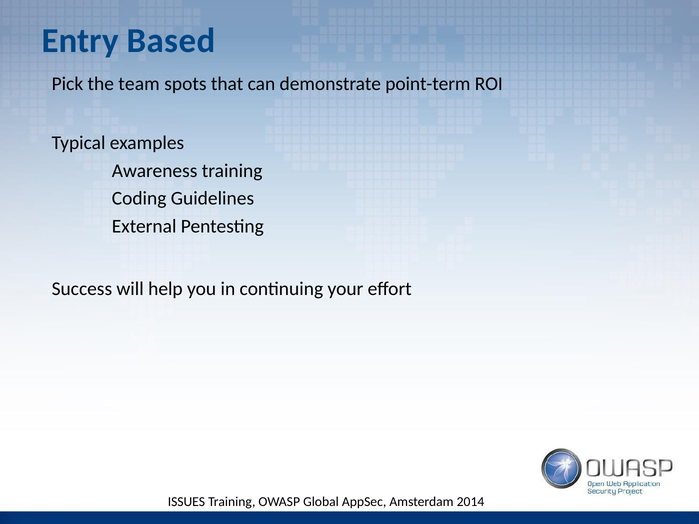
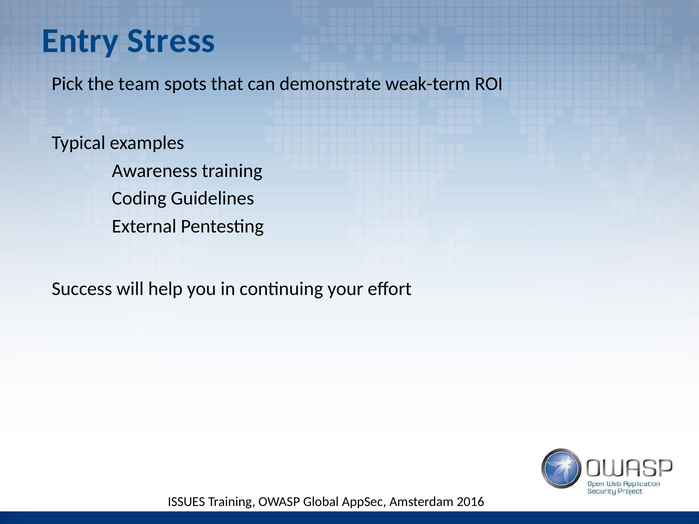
Based: Based -> Stress (171, 41)
point-term: point-term -> weak-term (428, 84)
2014: 2014 -> 2016 (470, 502)
